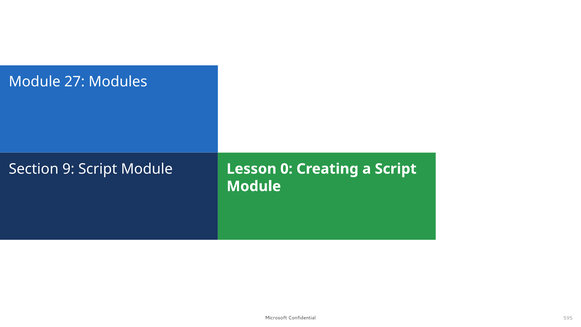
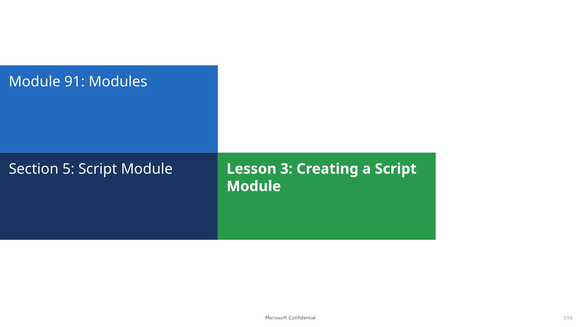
27: 27 -> 91 (75, 82)
9: 9 -> 5 (68, 169)
0: 0 -> 3 (286, 169)
